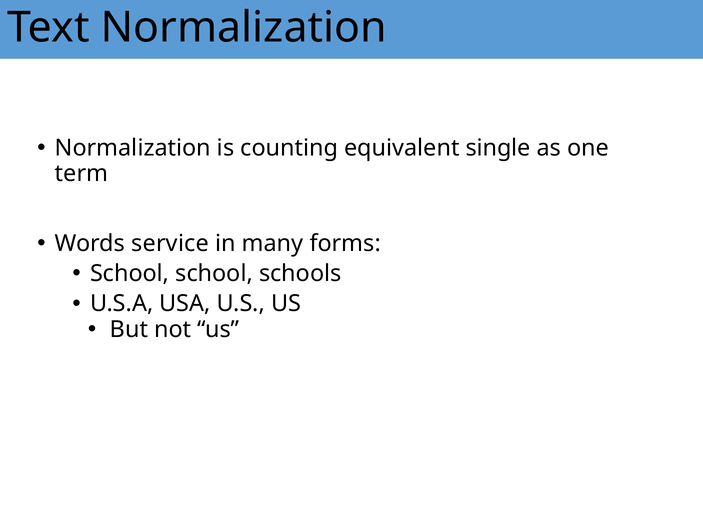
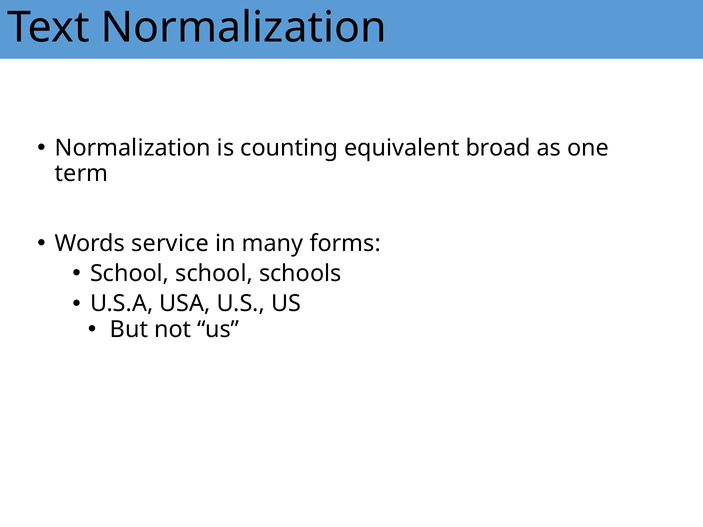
single: single -> broad (498, 148)
